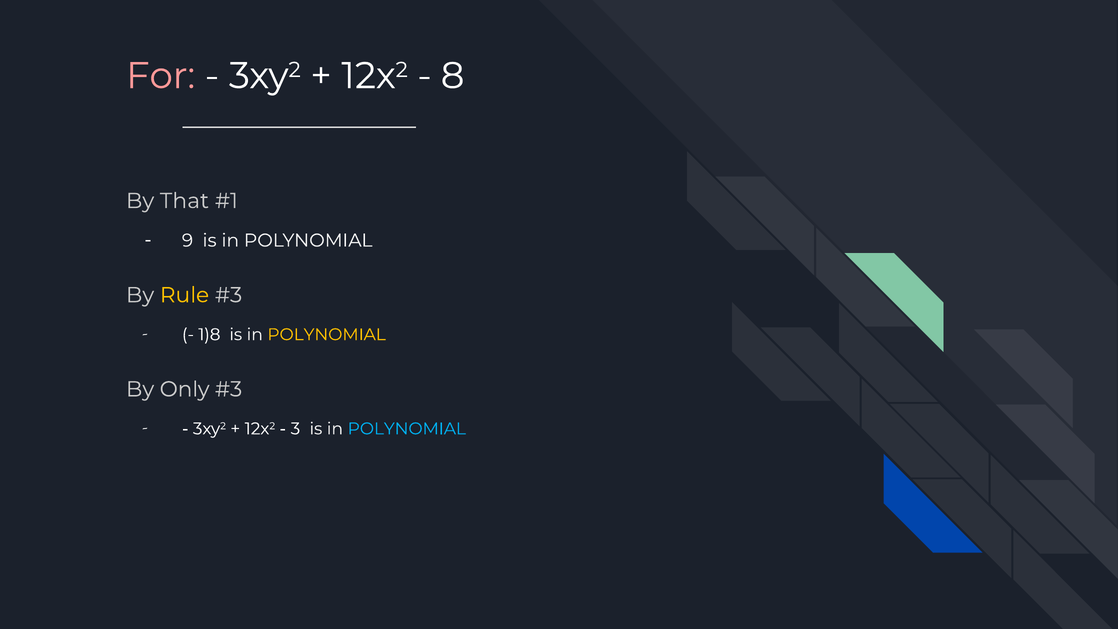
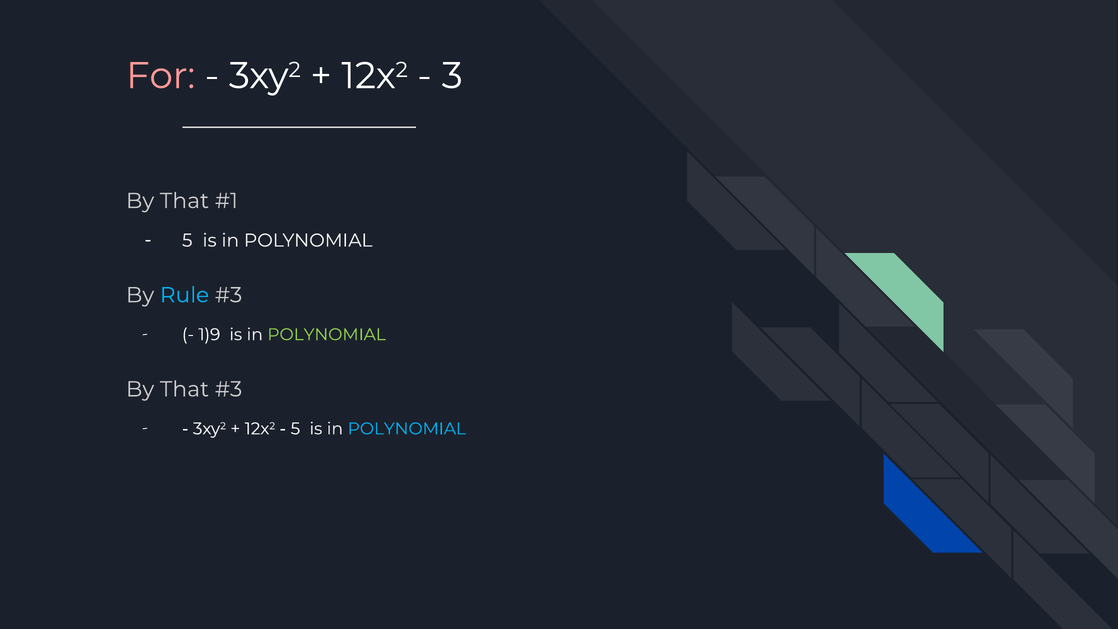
8: 8 -> 3 (452, 76)
9: 9 -> 5 (187, 240)
Rule colour: yellow -> light blue (184, 295)
1)8: 1)8 -> 1)9 (209, 335)
POLYNOMIAL colour: yellow -> light green (327, 335)
Only: Only -> That (184, 389)
3: 3 -> 5 (295, 429)
